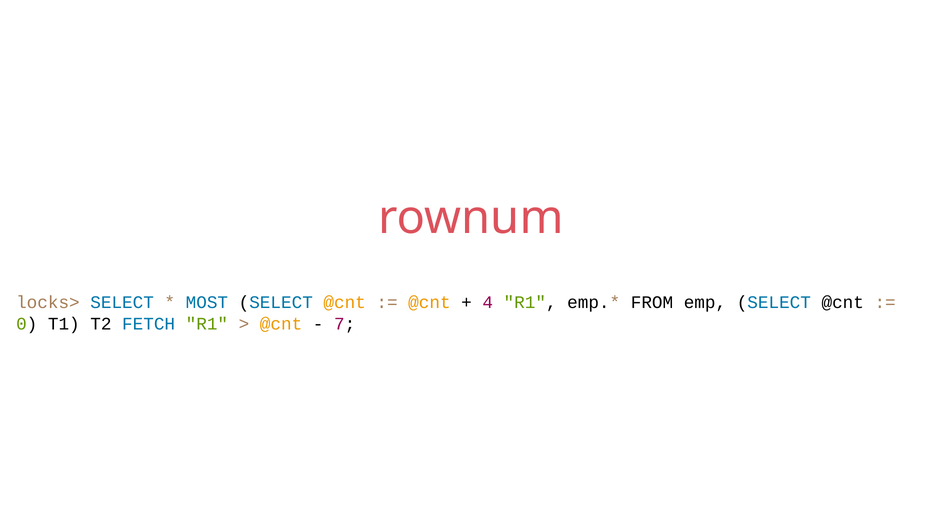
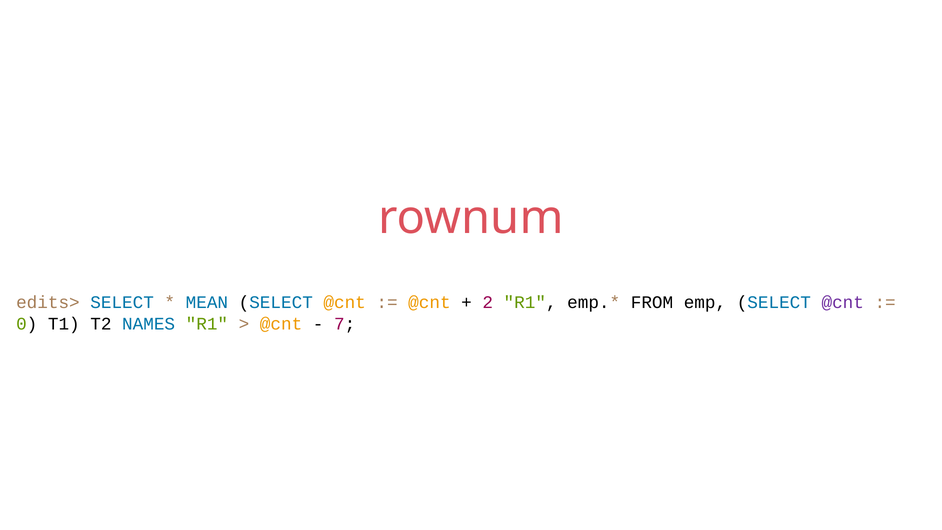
locks>: locks> -> edits> (48, 302)
MOST: MOST -> MEAN (207, 302)
4: 4 -> 2 (488, 302)
@cnt colour: black -> purple (843, 302)
FETCH: FETCH -> NAMES (149, 324)
